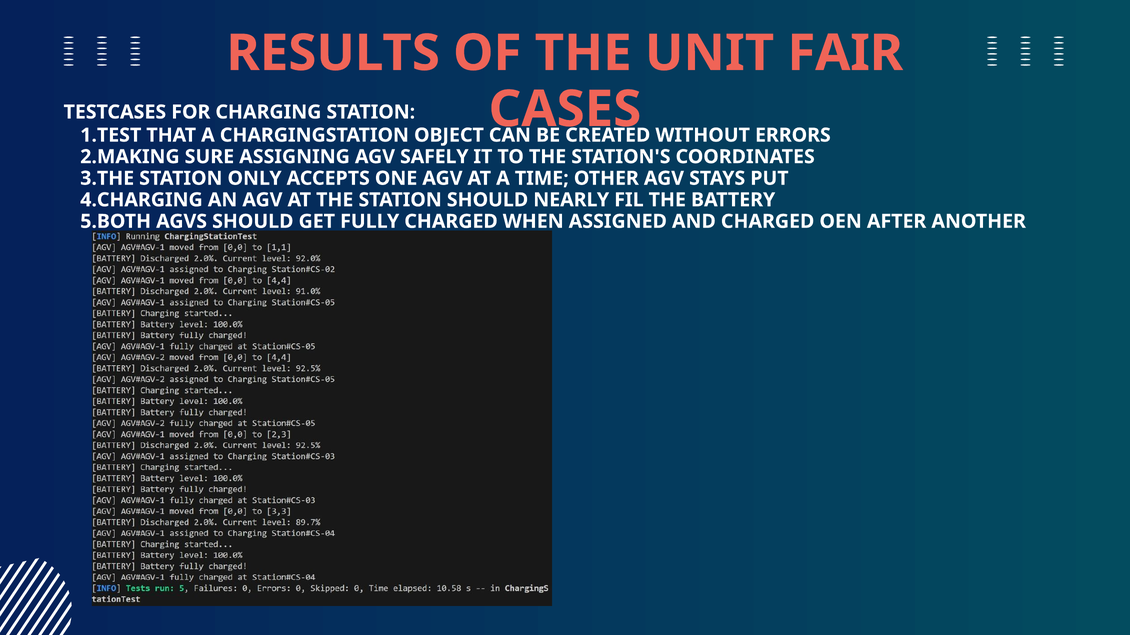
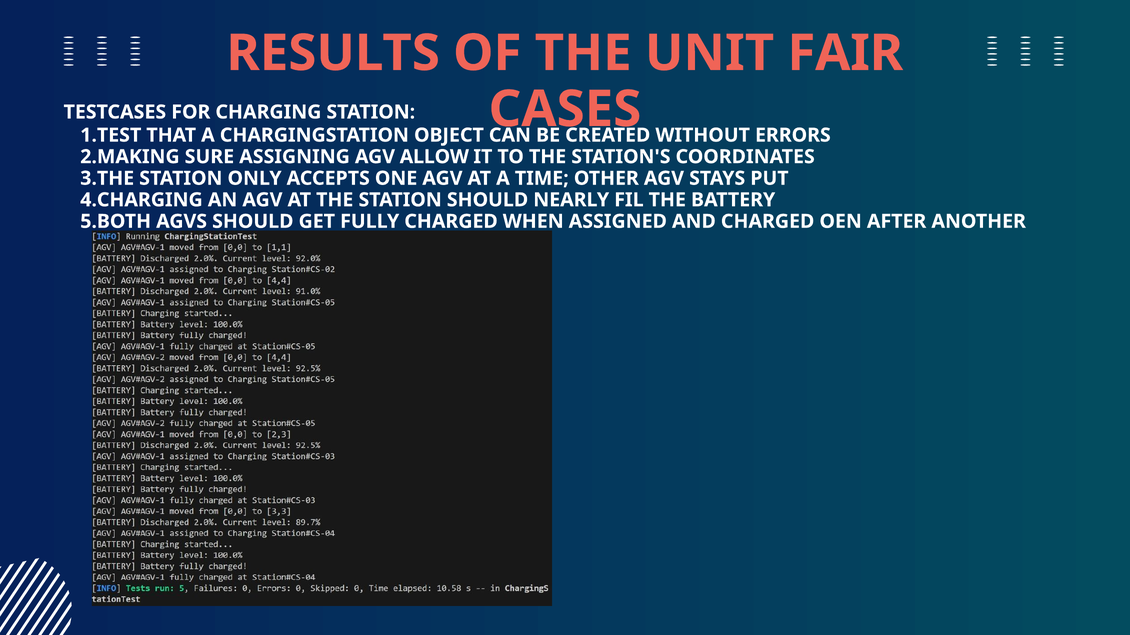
SAFELY: SAFELY -> ALLOW (434, 157)
